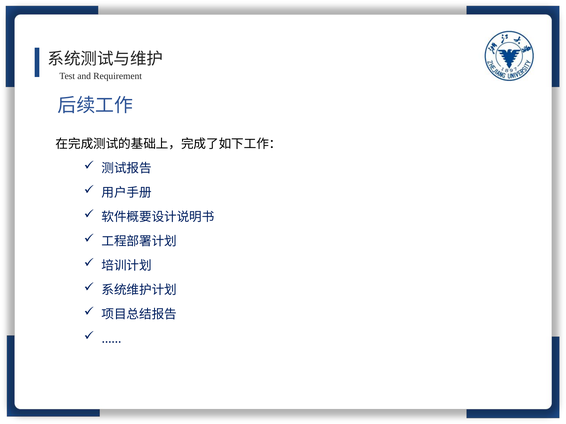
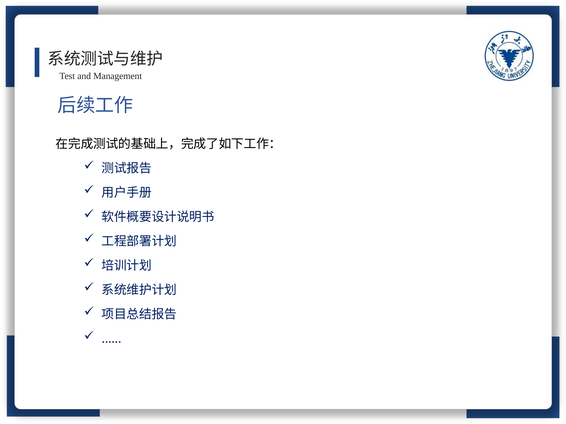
Requirement: Requirement -> Management (118, 76)
